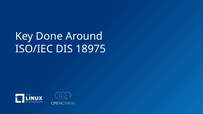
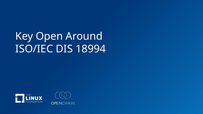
Done: Done -> Open (49, 36)
18975: 18975 -> 18994 (91, 49)
